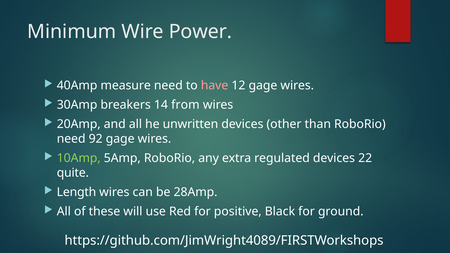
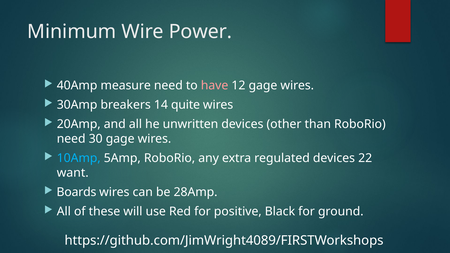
from: from -> quite (186, 105)
92: 92 -> 30 (96, 139)
10Amp colour: light green -> light blue (79, 158)
quite: quite -> want (73, 173)
Length: Length -> Boards (76, 192)
